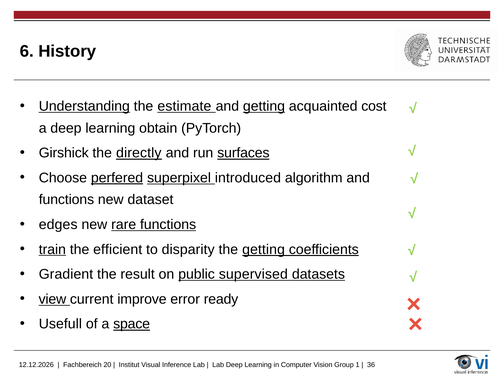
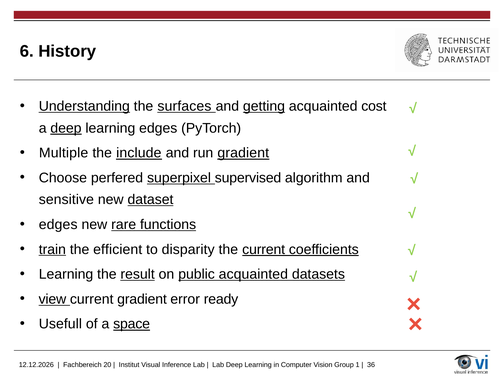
estimate: estimate -> surfaces (184, 106)
deep underline: none -> present (66, 128)
learning obtain: obtain -> edges (158, 128)
Girshick: Girshick -> Multiple (64, 153)
directly: directly -> include (139, 153)
run surfaces: surfaces -> gradient (243, 153)
perfered underline: present -> none (117, 178)
introduced: introduced -> supervised (248, 178)
functions: functions -> sensitive (66, 200)
dataset underline: none -> present (150, 200)
the getting: getting -> current (264, 249)
Gradient: Gradient -> Learning (66, 274)
result underline: none -> present (138, 274)
public supervised: supervised -> acquainted (253, 274)
current improve: improve -> gradient (142, 299)
